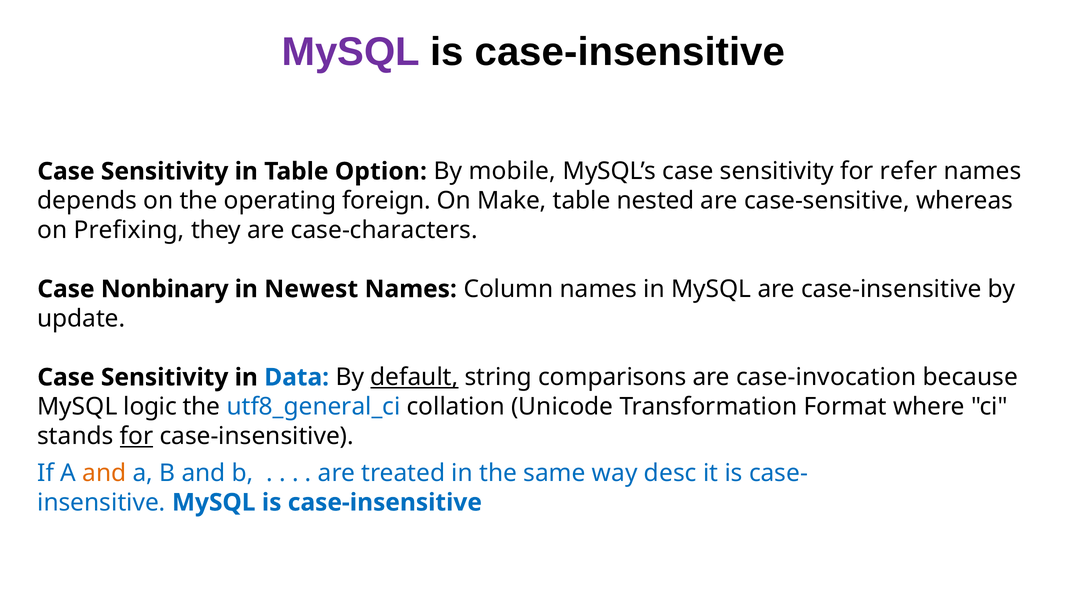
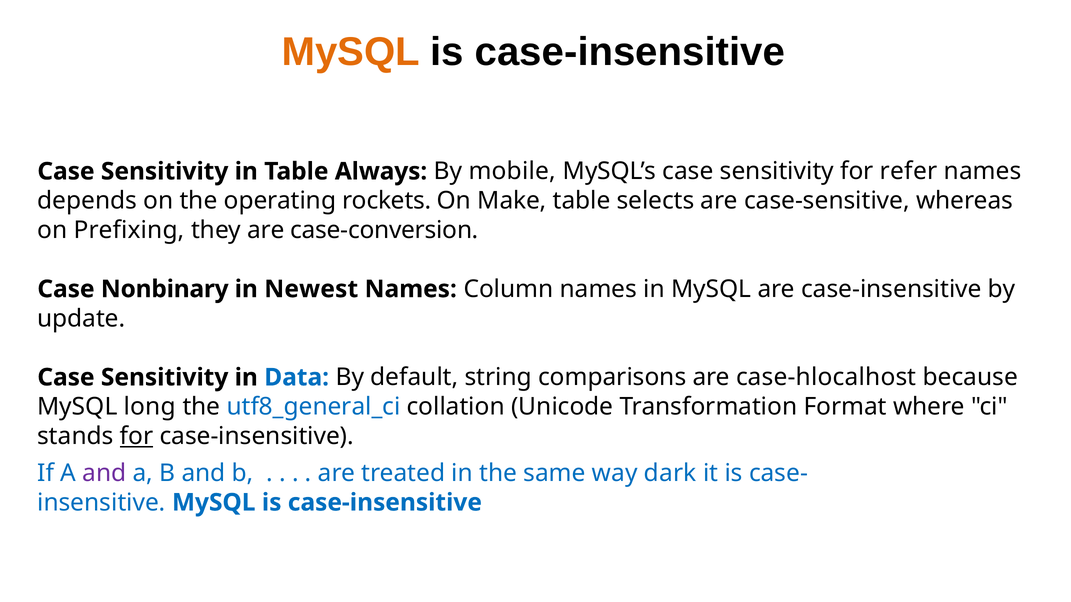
MySQL colour: purple -> orange (351, 52)
Option: Option -> Always (381, 172)
foreign: foreign -> rockets (387, 201)
nested: nested -> selects (656, 201)
case-characters: case-characters -> case-conversion (384, 230)
default underline: present -> none (414, 378)
case-invocation: case-invocation -> case-hlocalhost (826, 378)
logic: logic -> long (150, 407)
and colour: orange -> purple (104, 473)
desc: desc -> dark (670, 473)
